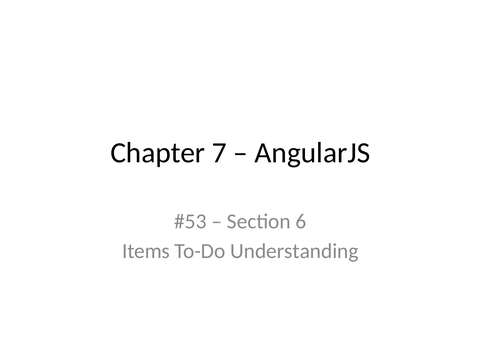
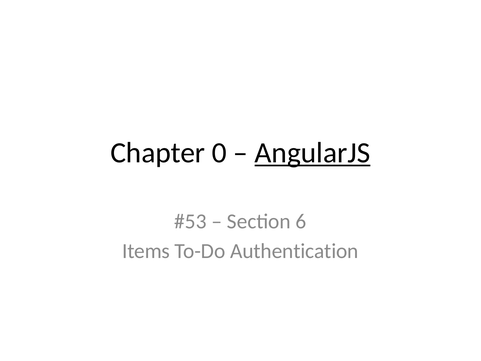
7: 7 -> 0 (219, 153)
AngularJS underline: none -> present (312, 153)
Understanding: Understanding -> Authentication (294, 251)
